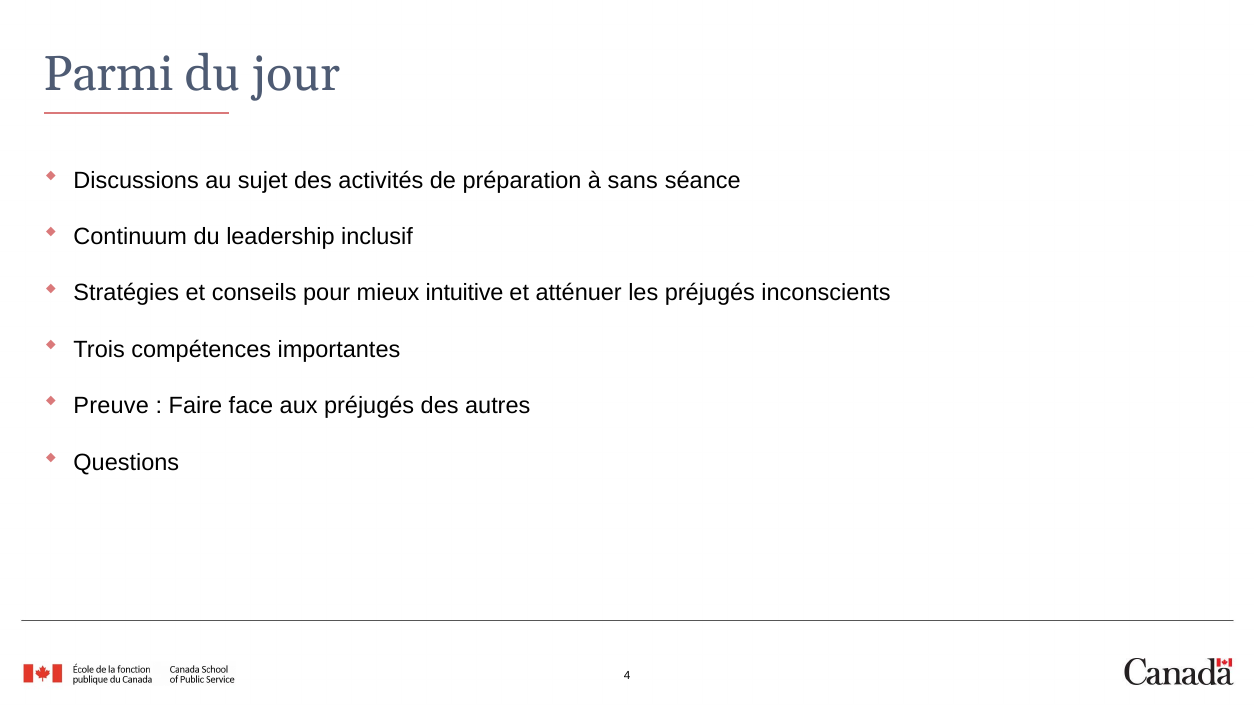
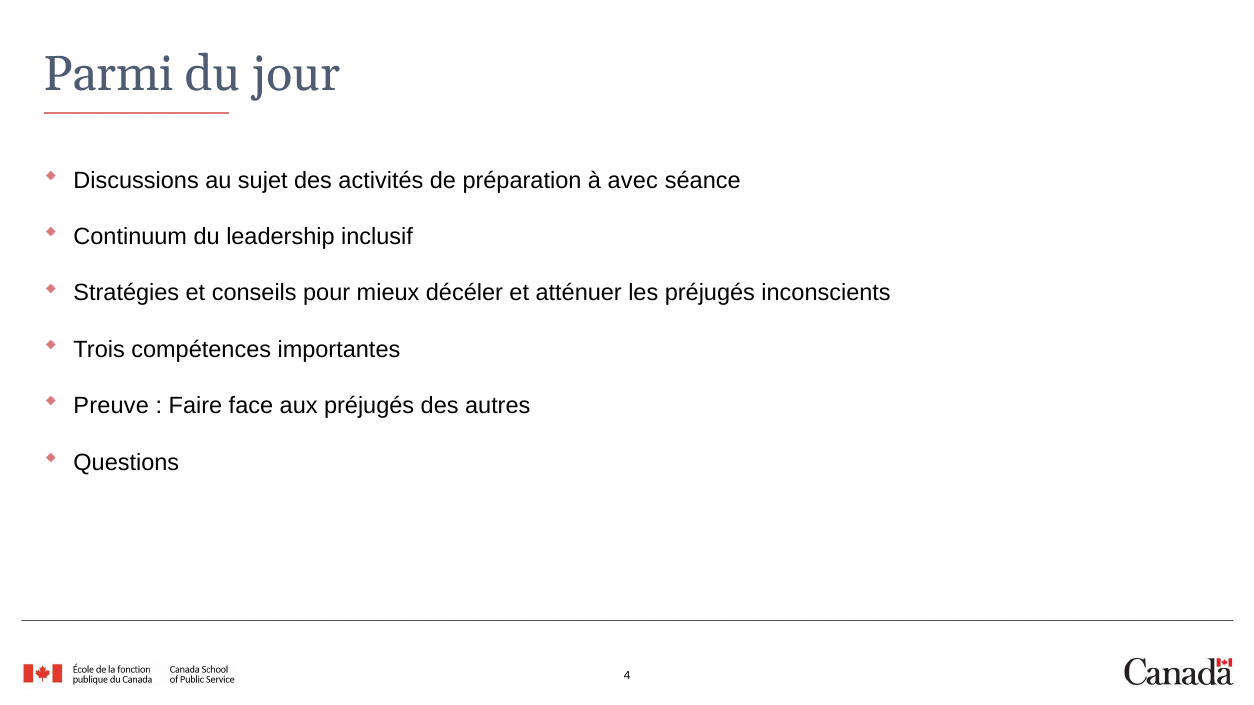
sans: sans -> avec (633, 180)
intuitive: intuitive -> décéler (464, 293)
